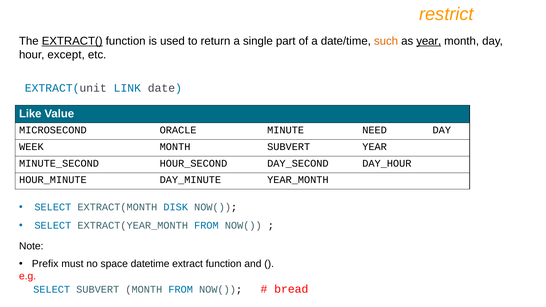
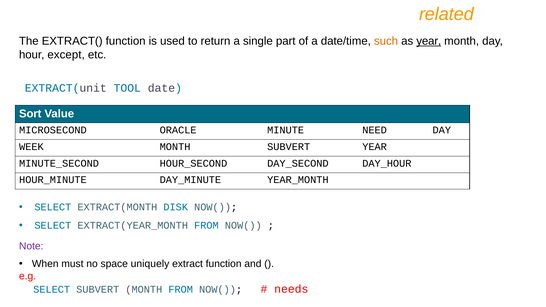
restrict: restrict -> related (446, 14)
EXTRACT( underline: present -> none (72, 41)
LINK: LINK -> TOOL (127, 88)
Like: Like -> Sort (30, 114)
Note colour: black -> purple (31, 246)
Prefix: Prefix -> When (45, 264)
datetime: datetime -> uniquely (150, 264)
bread: bread -> needs (291, 289)
